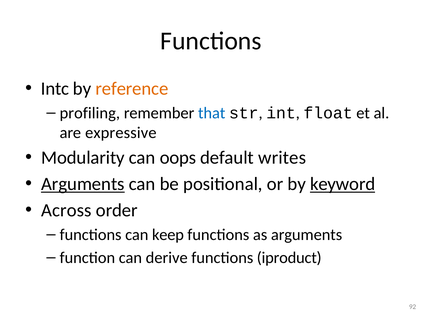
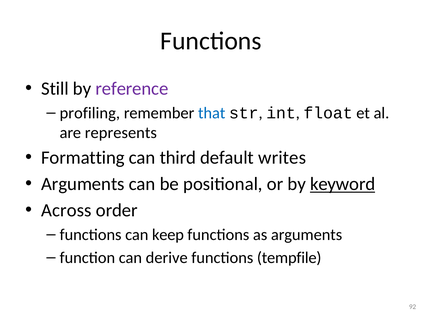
Intc: Intc -> Still (55, 89)
reference colour: orange -> purple (132, 89)
expressive: expressive -> represents (121, 132)
Modularity: Modularity -> Formatting (83, 157)
oops: oops -> third (178, 157)
Arguments underline: present -> none (83, 184)
iproduct: iproduct -> tempfile (289, 257)
